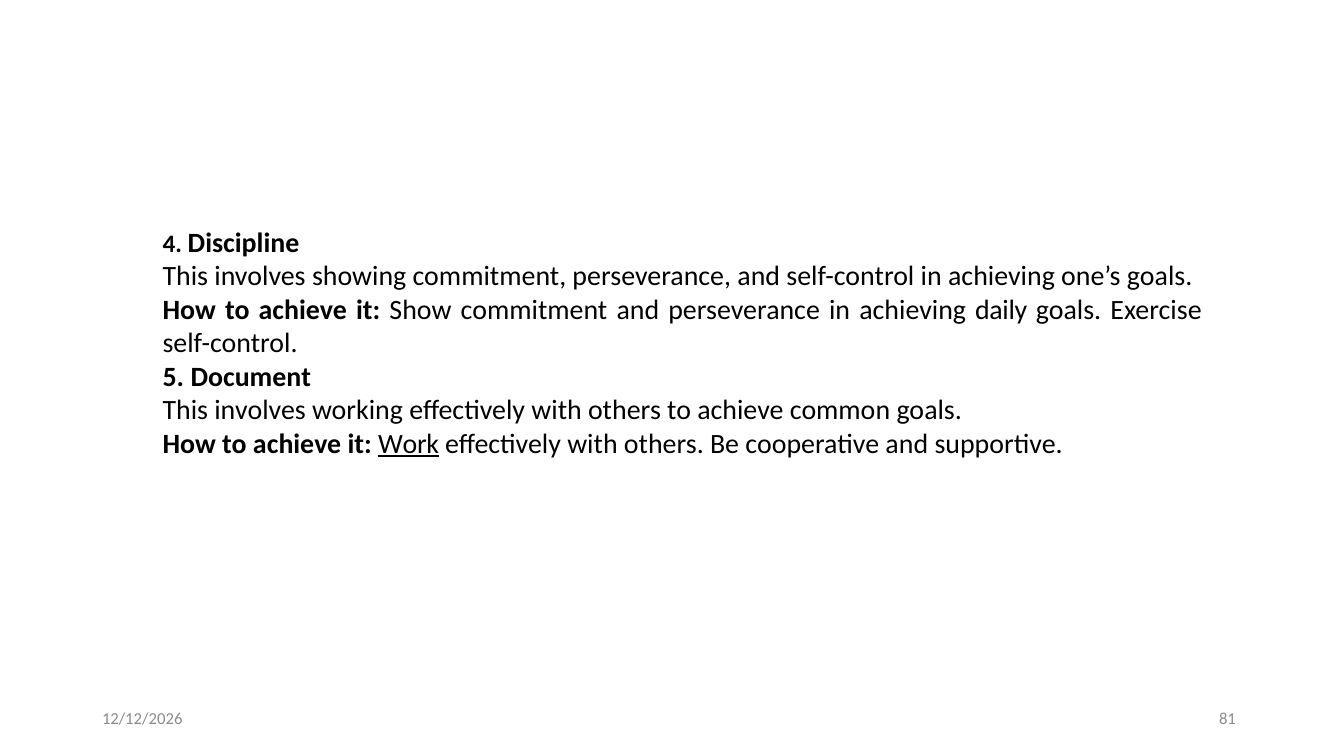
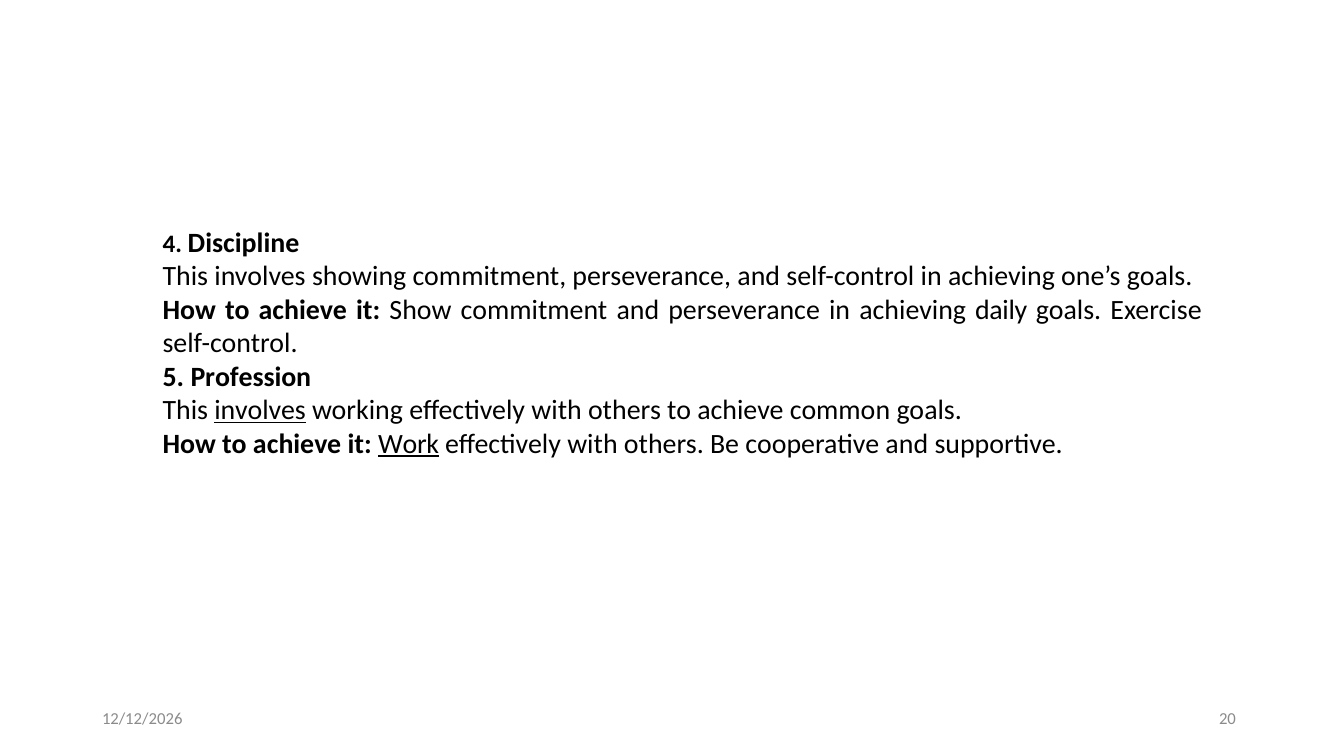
Document: Document -> Profession (251, 377)
involves underline: none -> present (260, 410)
81: 81 -> 20 (1227, 719)
